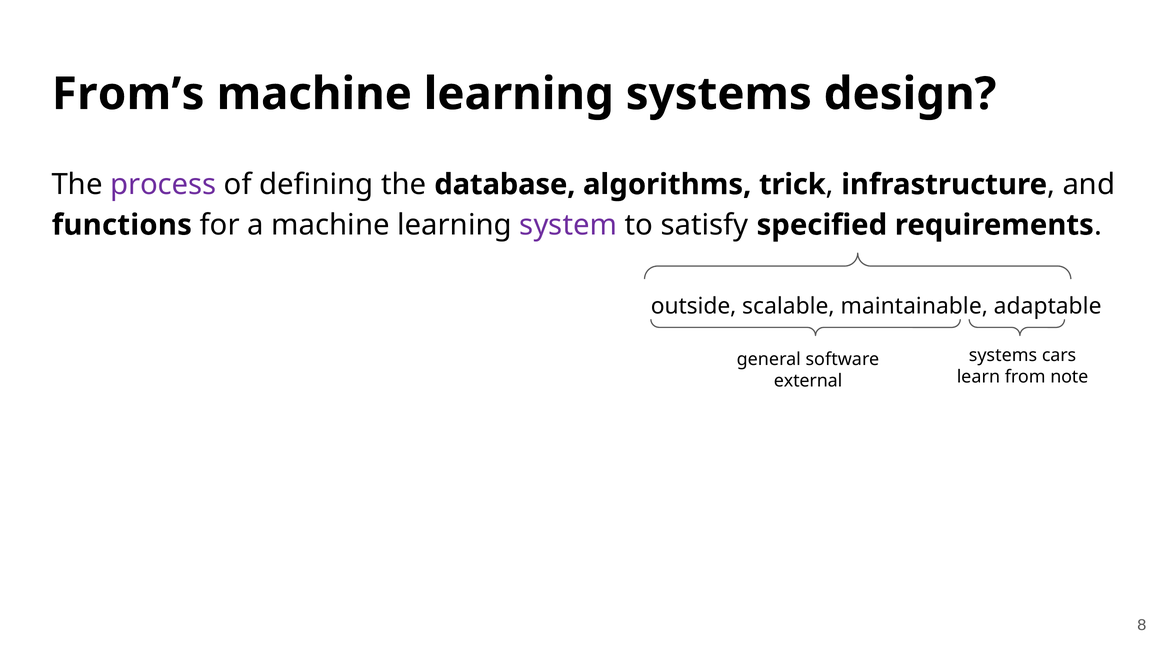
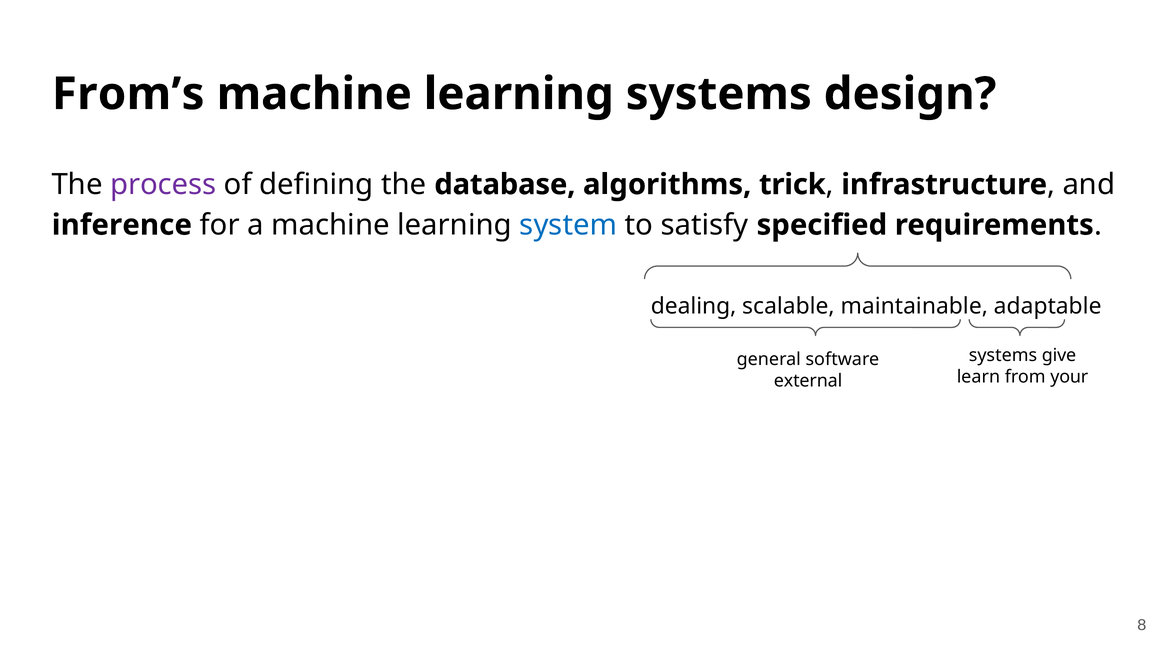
functions: functions -> inference (122, 225)
system colour: purple -> blue (568, 225)
outside: outside -> dealing (694, 306)
cars: cars -> give (1059, 356)
note: note -> your (1069, 377)
